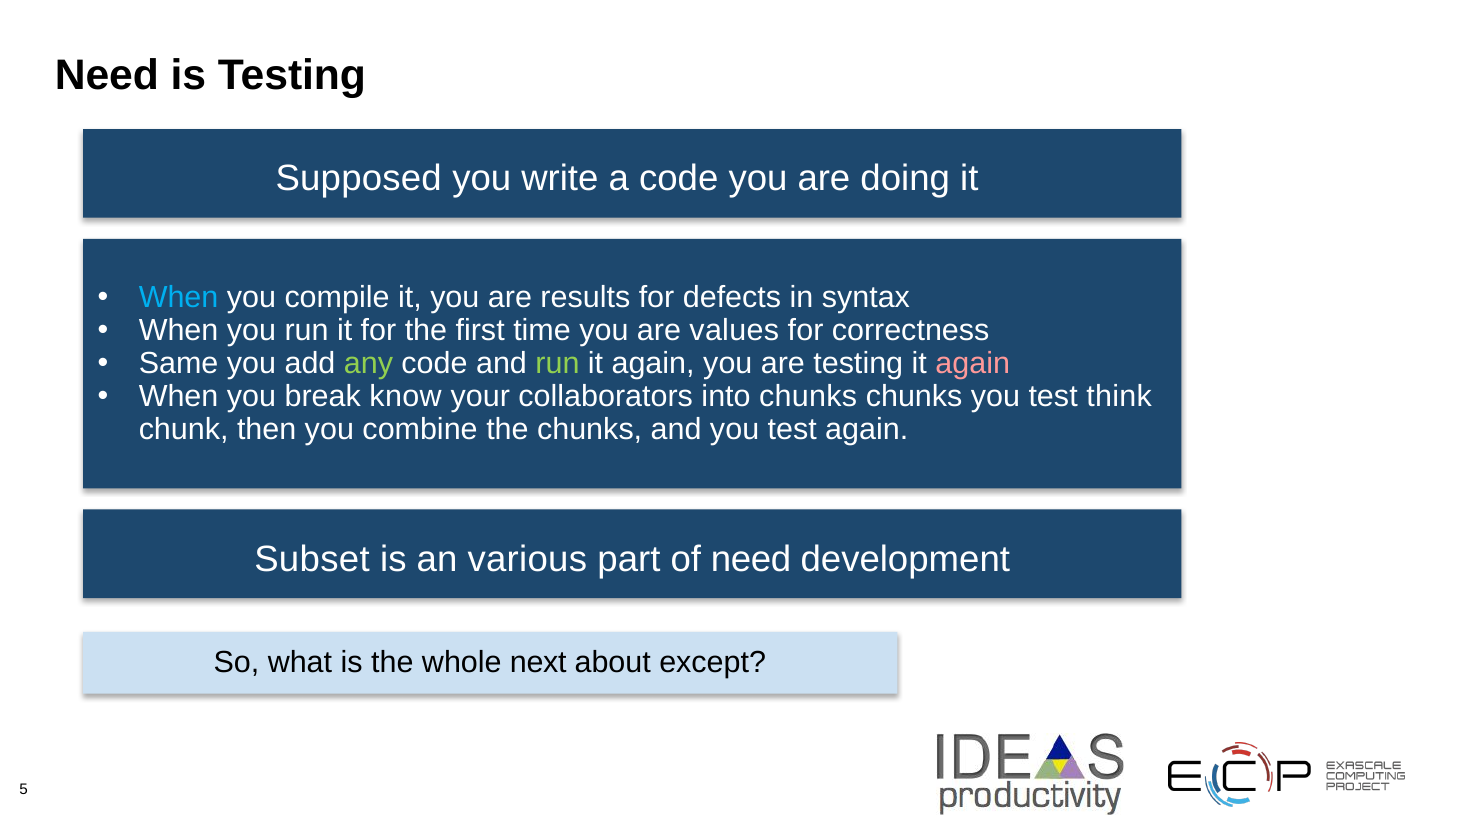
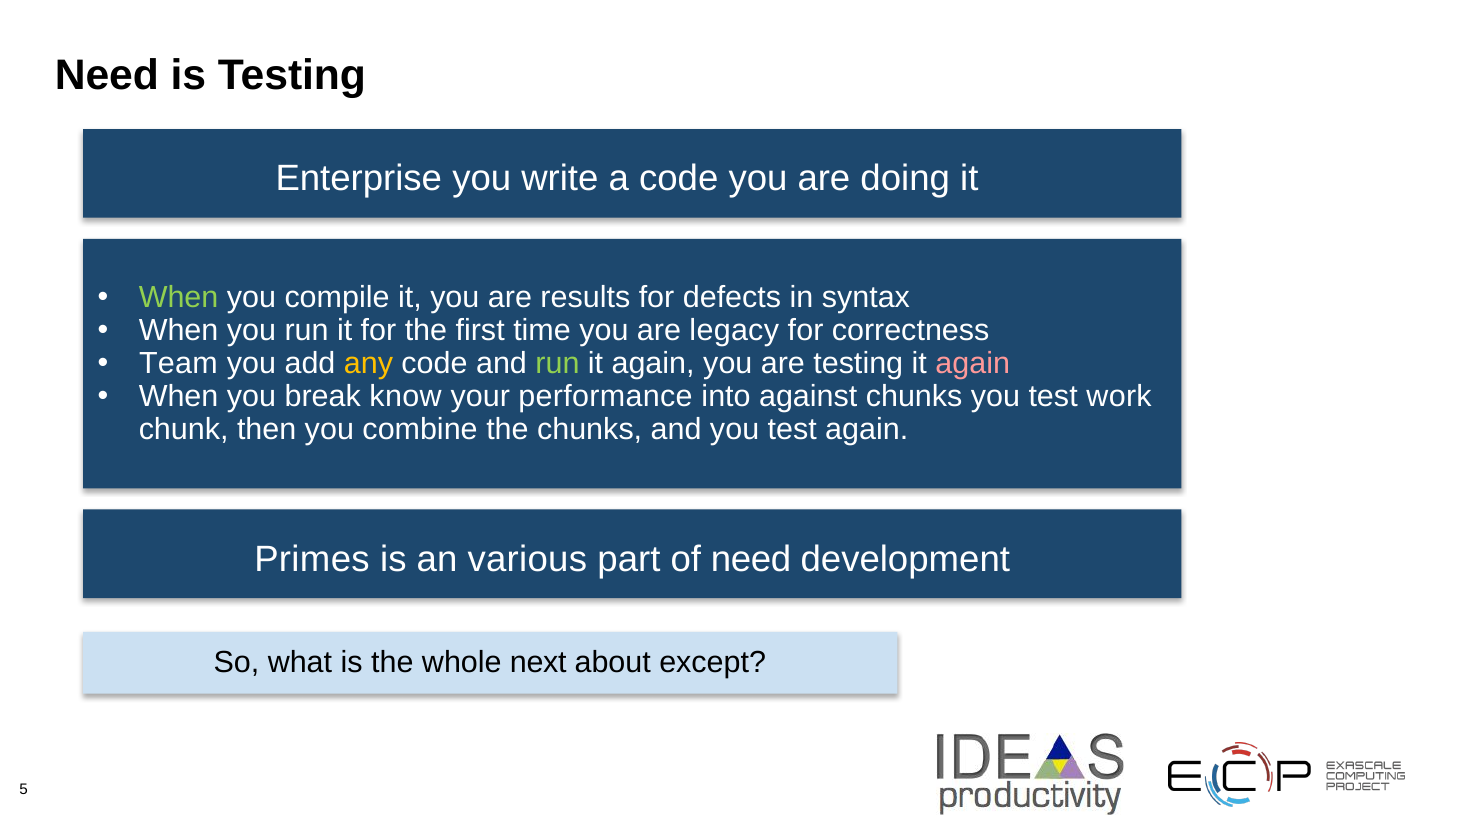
Supposed: Supposed -> Enterprise (359, 179)
When colour: light blue -> light green (179, 297)
values: values -> legacy (734, 330)
Same: Same -> Team (178, 363)
any colour: light green -> yellow (368, 363)
collaborators: collaborators -> performance (606, 396)
into chunks: chunks -> against (808, 396)
think: think -> work (1119, 396)
Subset: Subset -> Primes (312, 559)
